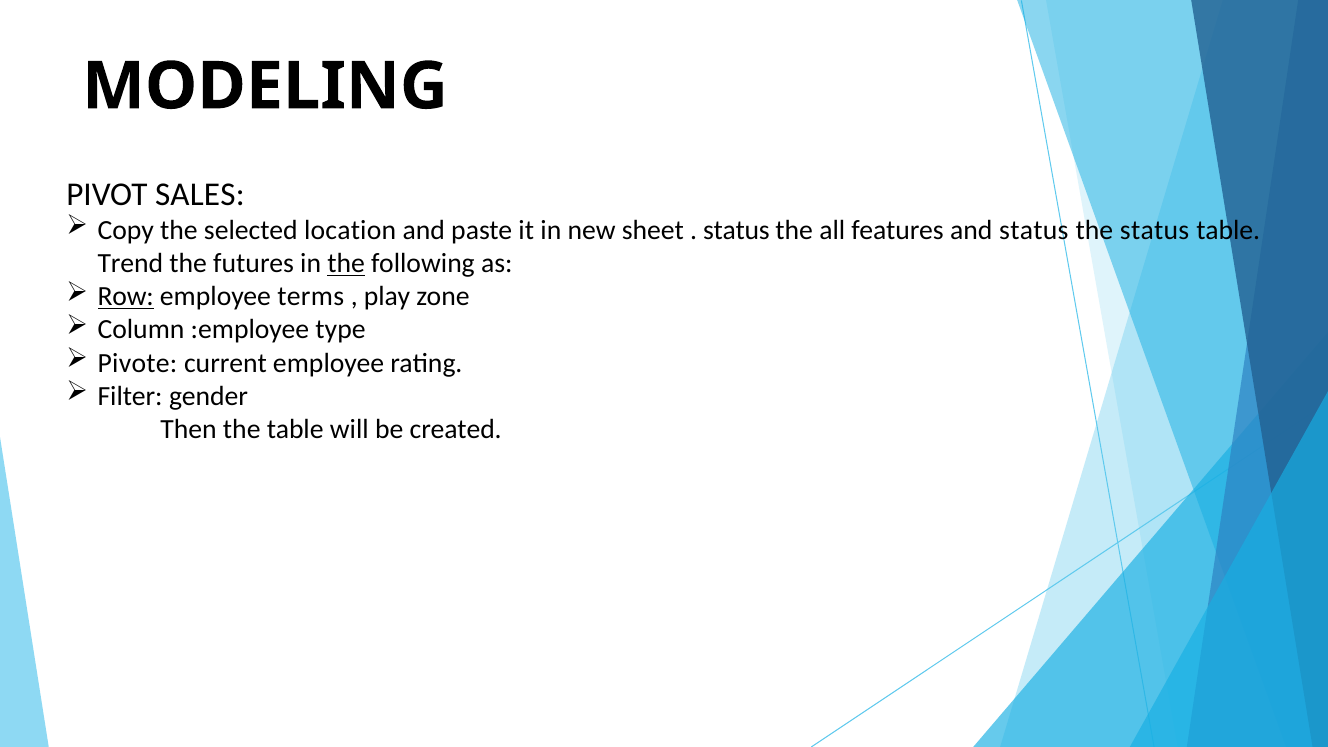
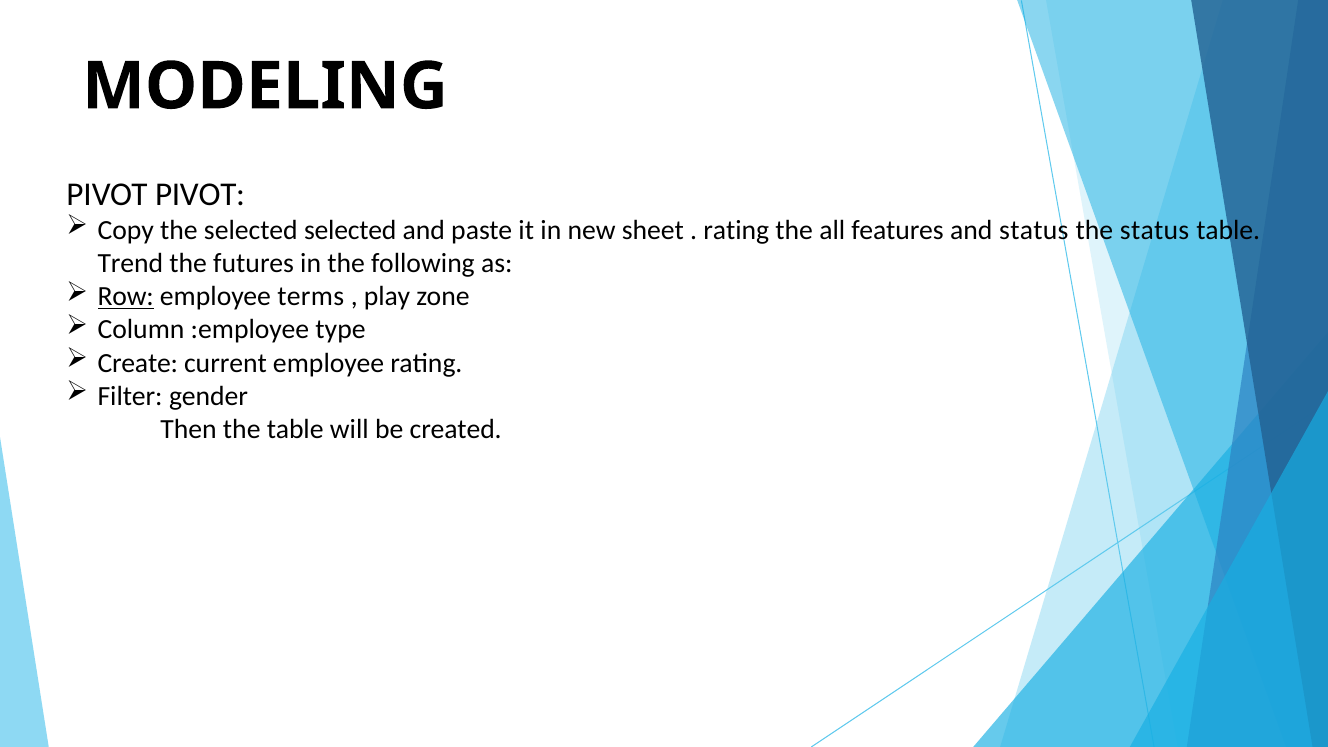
PIVOT SALES: SALES -> PIVOT (200, 194)
selected location: location -> selected (350, 230)
status: status -> rating (736, 230)
the underline: present -> none (346, 263)
Pivote: Pivote -> Create (138, 363)
